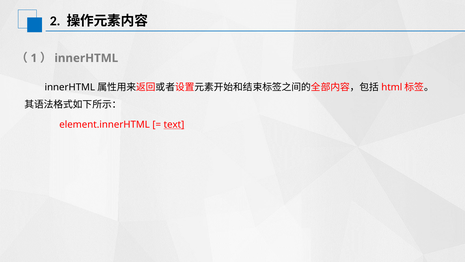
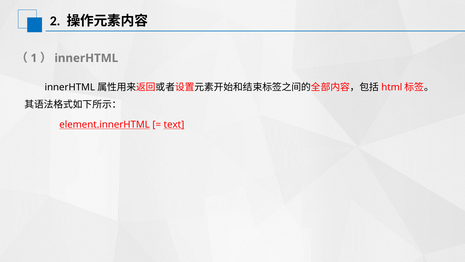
element.innerHTML underline: none -> present (105, 124)
